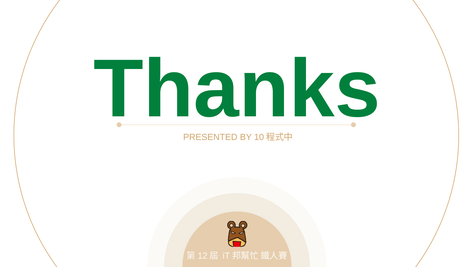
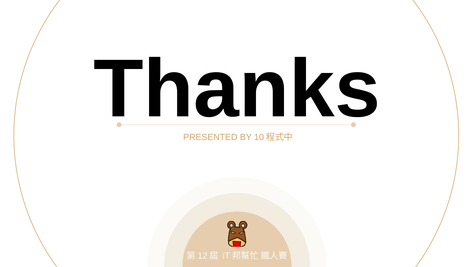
Thanks colour: green -> black (237, 89)
